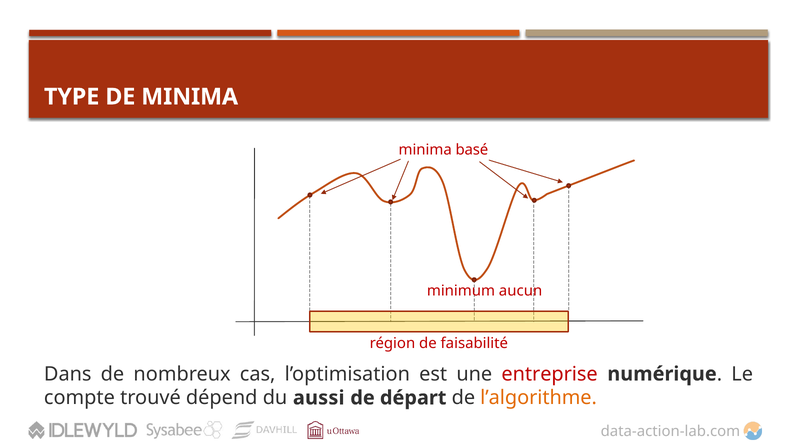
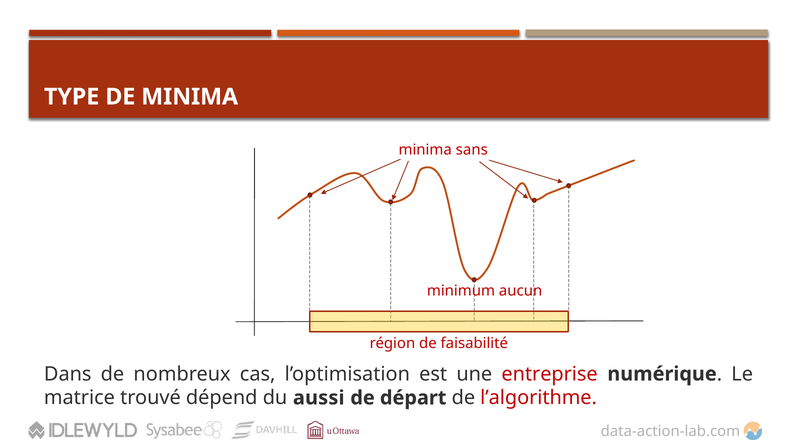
basé: basé -> sans (472, 150)
compte: compte -> matrice (79, 398)
l’algorithme colour: orange -> red (539, 398)
